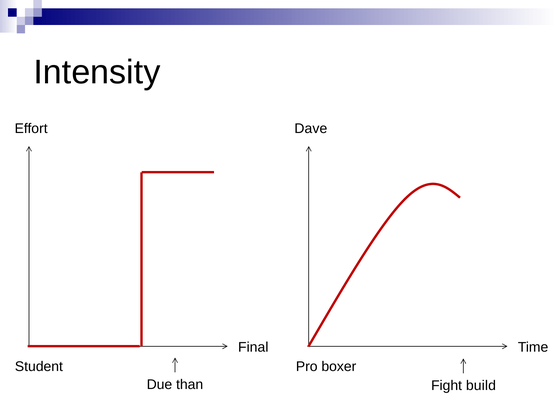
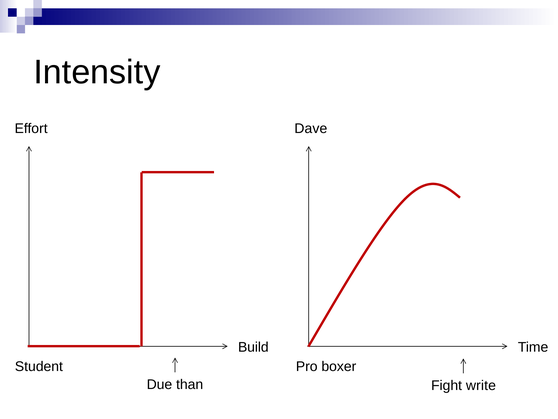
Final: Final -> Build (253, 347)
build: build -> write (481, 385)
